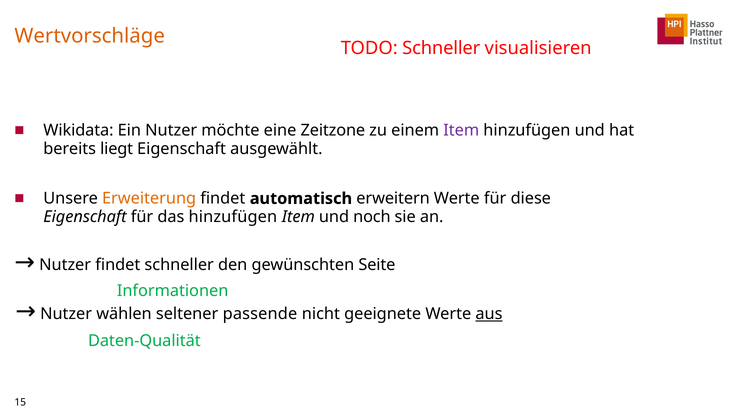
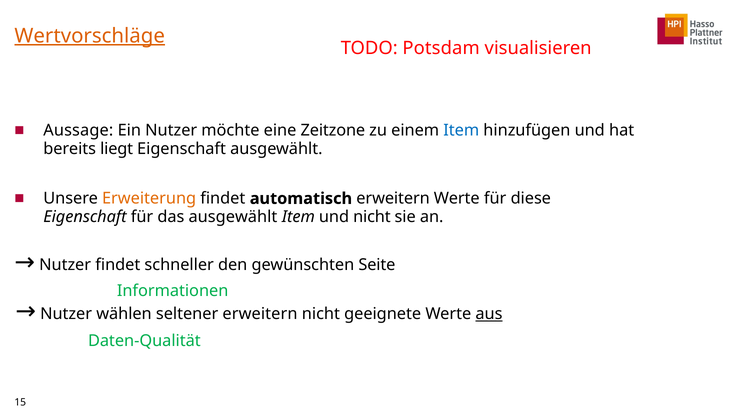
Wertvorschläge underline: none -> present (90, 36)
TODO Schneller: Schneller -> Potsdam (441, 48)
Wikidata: Wikidata -> Aussage (78, 131)
Item colour: purple -> blue (461, 131)
das hinzufügen: hinzufügen -> ausgewählt (233, 217)
und noch: noch -> nicht (372, 217)
seltener passende: passende -> erweitern (260, 314)
